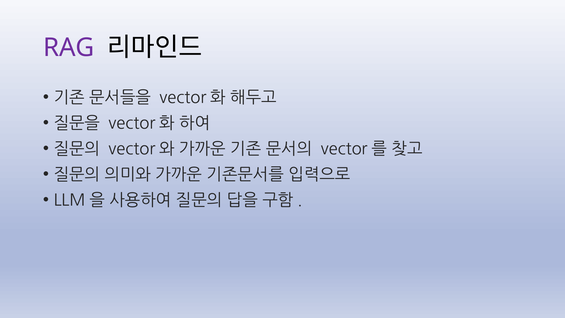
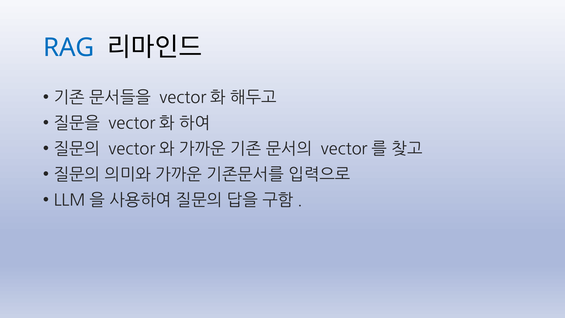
RAG colour: purple -> blue (69, 47)
